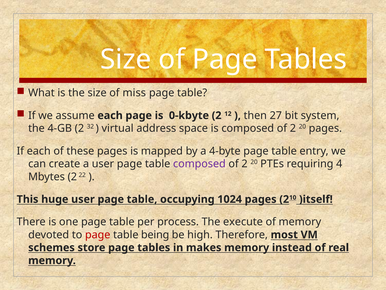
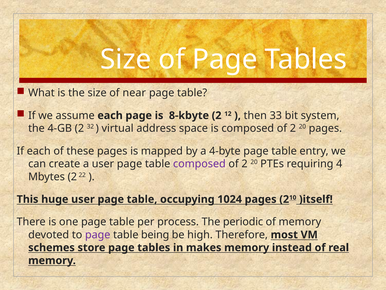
miss: miss -> near (134, 93)
0-kbyte: 0-kbyte -> 8-kbyte (189, 115)
27: 27 -> 33 (276, 115)
execute: execute -> periodic (243, 221)
page colour: red -> purple (98, 234)
